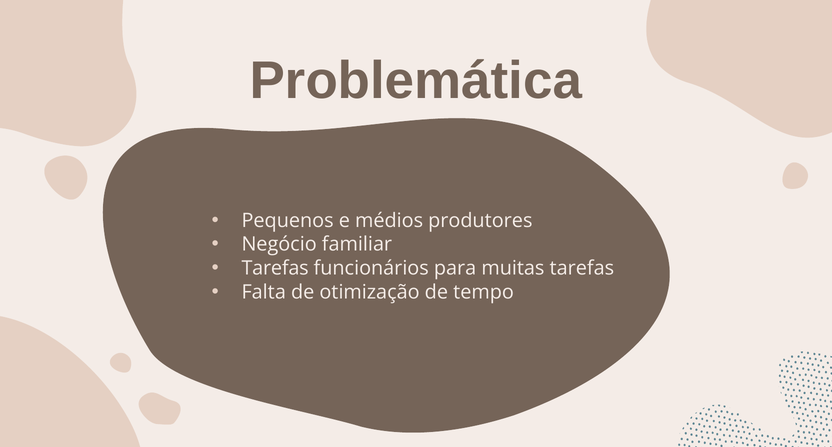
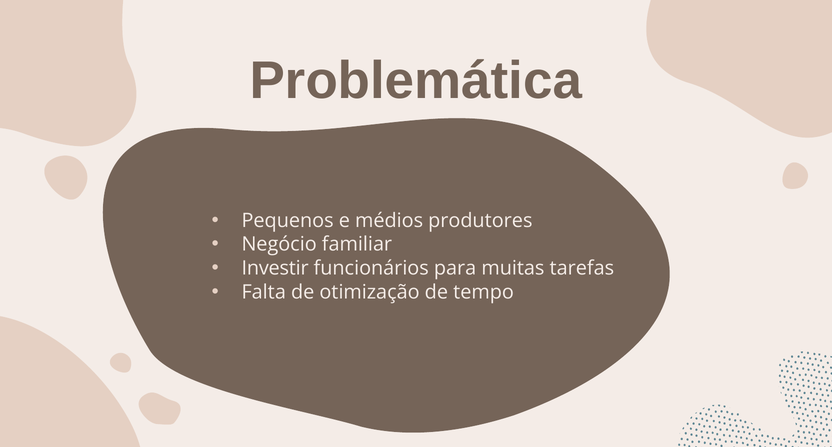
Tarefas: Tarefas -> Investir (275, 268)
